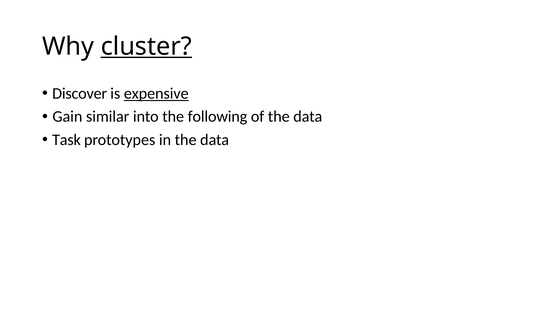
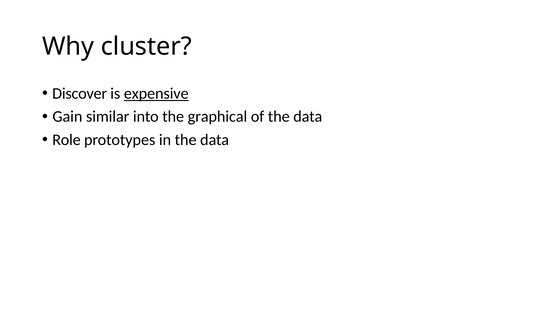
cluster underline: present -> none (146, 46)
following: following -> graphical (217, 116)
Task: Task -> Role (66, 140)
